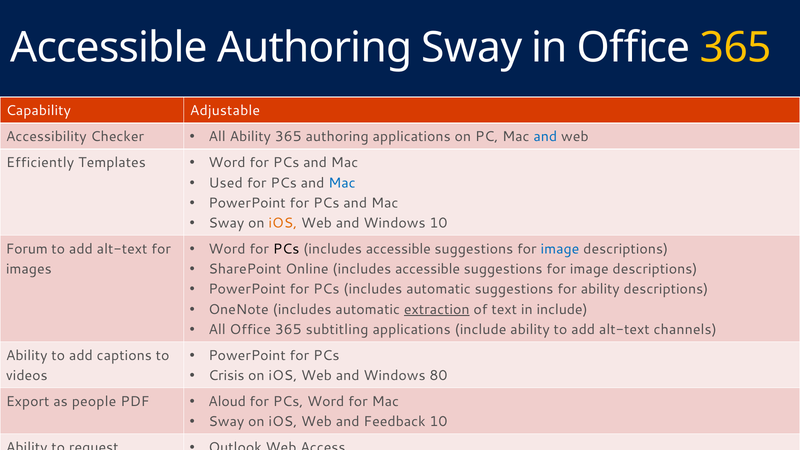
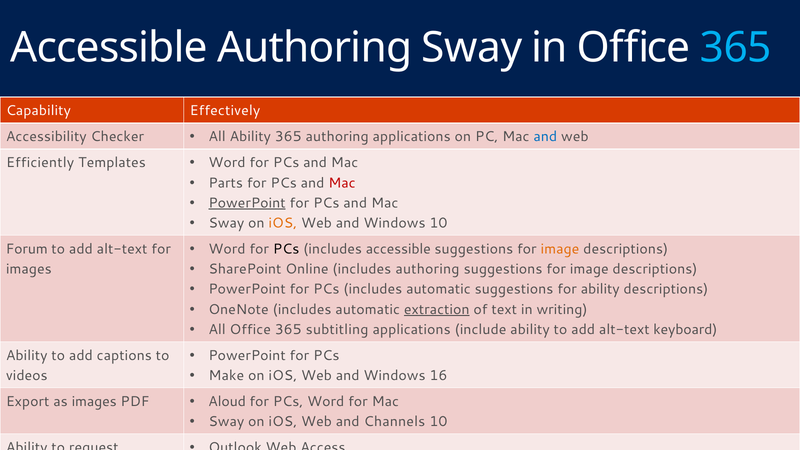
365 colour: yellow -> light blue (736, 48)
Adjustable: Adjustable -> Effectively (225, 111)
Used: Used -> Parts (226, 183)
Mac colour: blue -> red (342, 183)
PowerPoint underline: none -> present (247, 203)
image colour: blue -> orange (560, 249)
Online includes accessible: accessible -> authoring (427, 269)
in include: include -> writing (562, 309)
channels: channels -> keyboard (685, 329)
Crisis: Crisis -> Make (226, 376)
80: 80 -> 16 (438, 376)
as people: people -> images (94, 402)
Feedback: Feedback -> Channels (394, 422)
